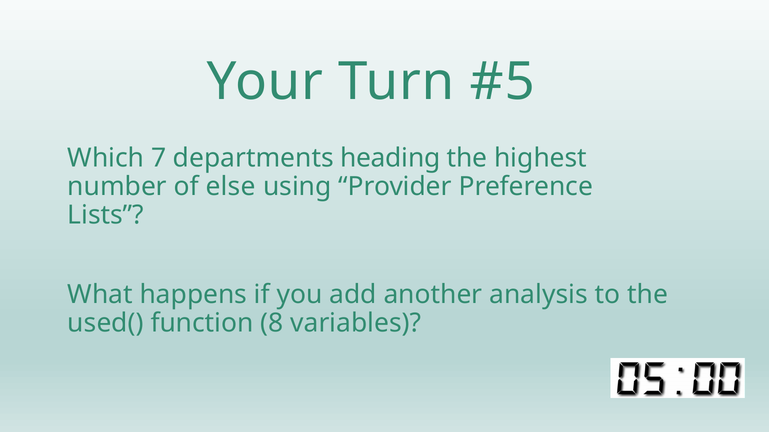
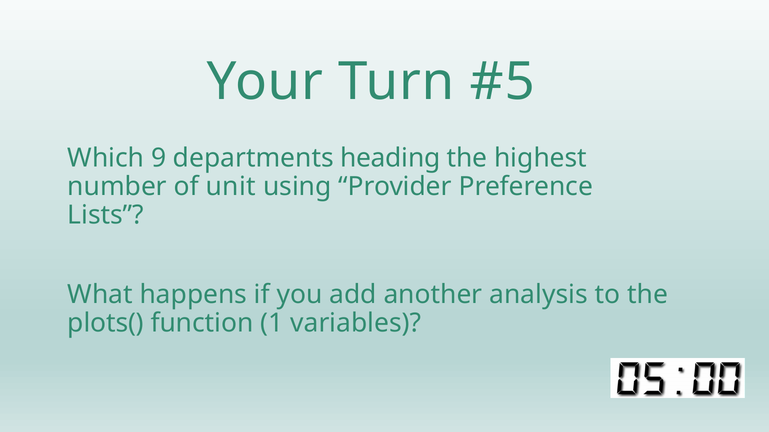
7: 7 -> 9 (159, 158)
else: else -> unit (231, 187)
used(: used( -> plots( (106, 323)
8: 8 -> 1 (272, 323)
